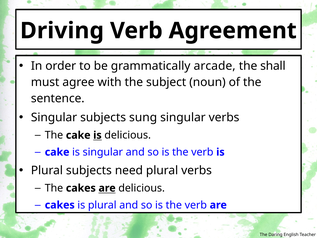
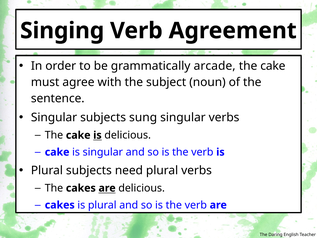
Driving: Driving -> Singing (62, 31)
shall: shall -> cake (273, 66)
